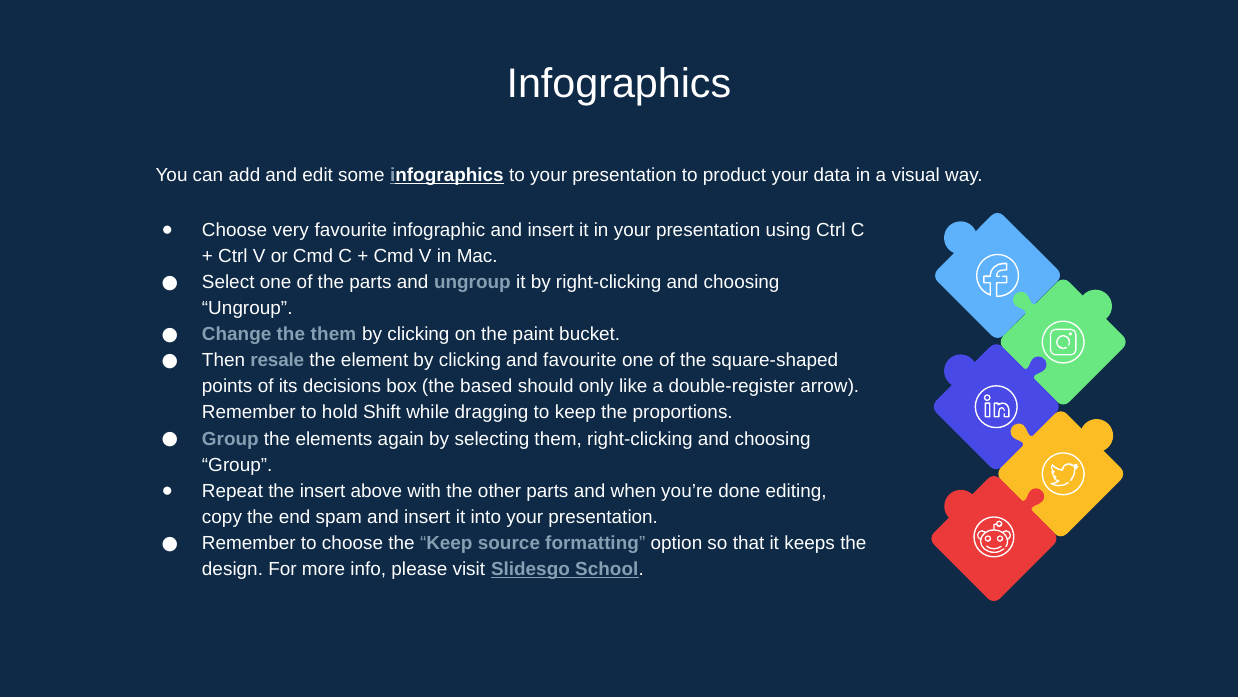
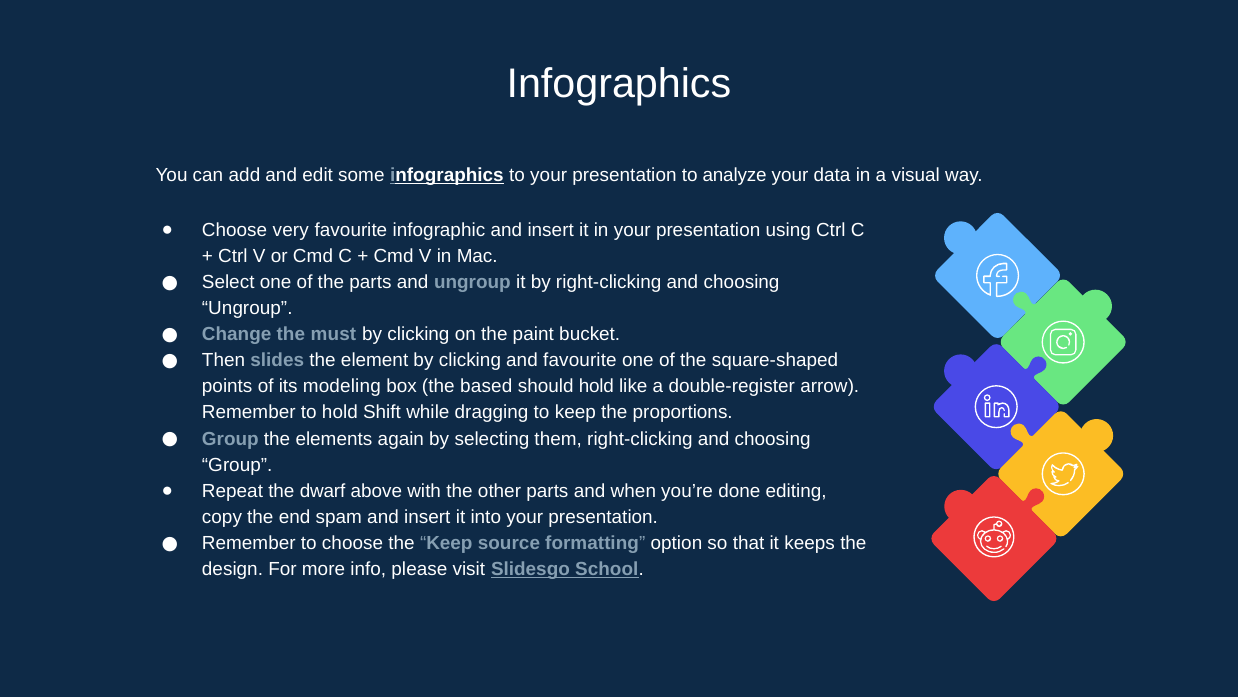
product: product -> analyze (735, 175)
the them: them -> must (333, 334)
resale: resale -> slides (277, 360)
decisions: decisions -> modeling (342, 386)
should only: only -> hold (596, 386)
the insert: insert -> dwarf (323, 491)
